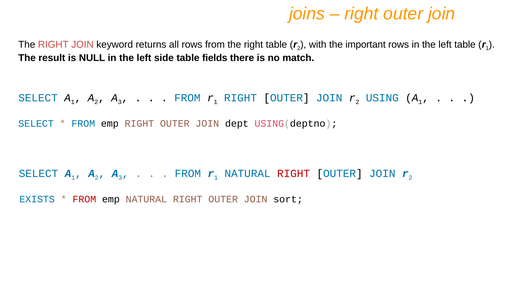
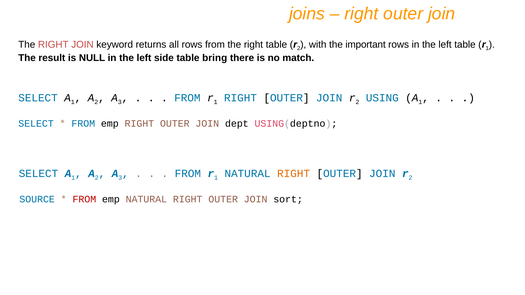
fields: fields -> bring (215, 58)
RIGHT colour: red -> orange (294, 174)
EXISTS: EXISTS -> SOURCE (37, 200)
